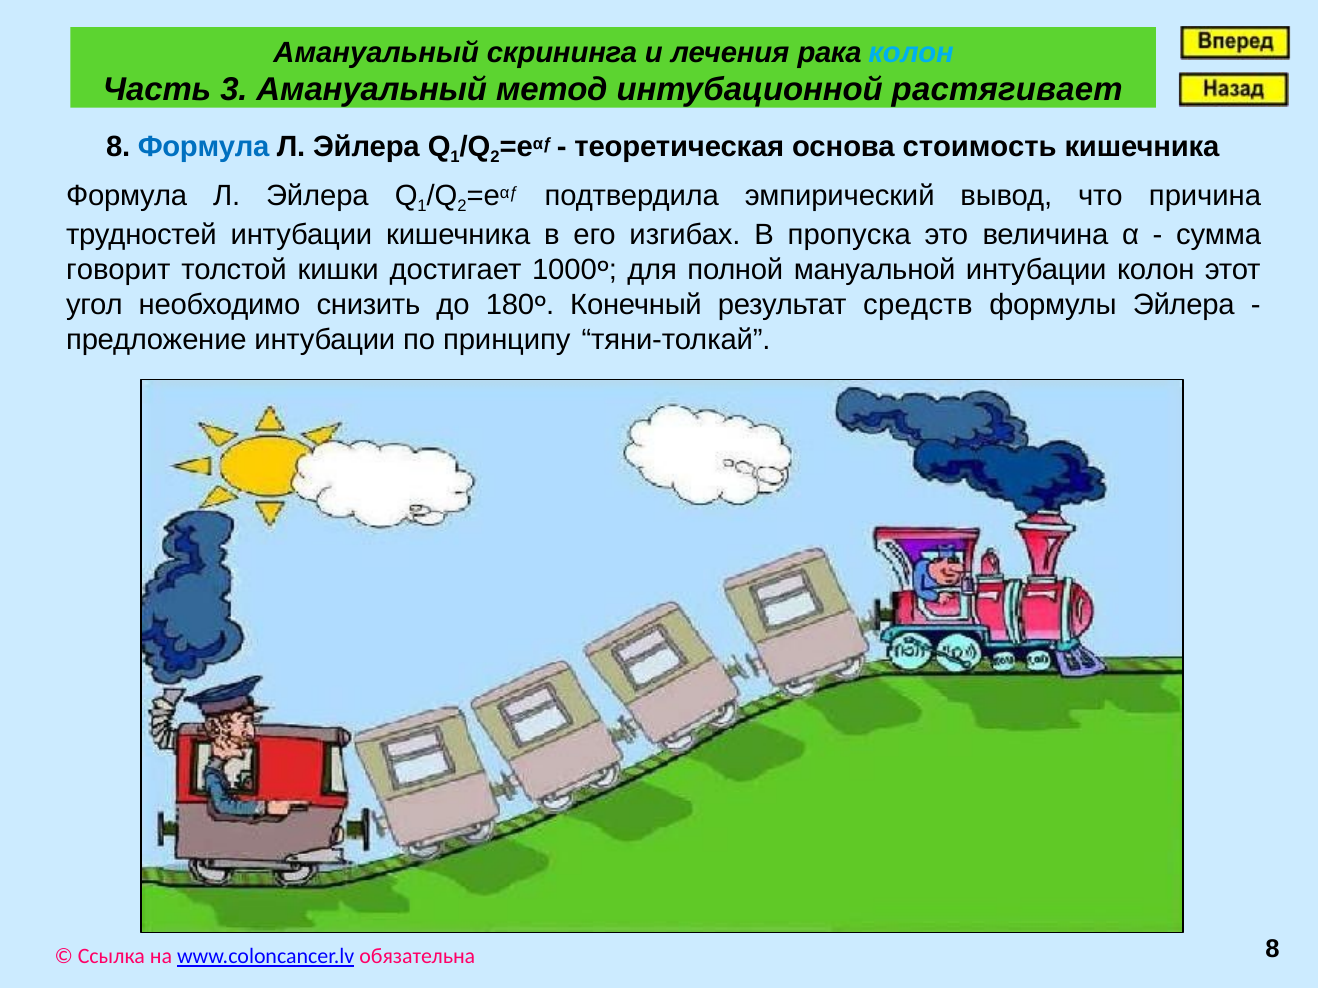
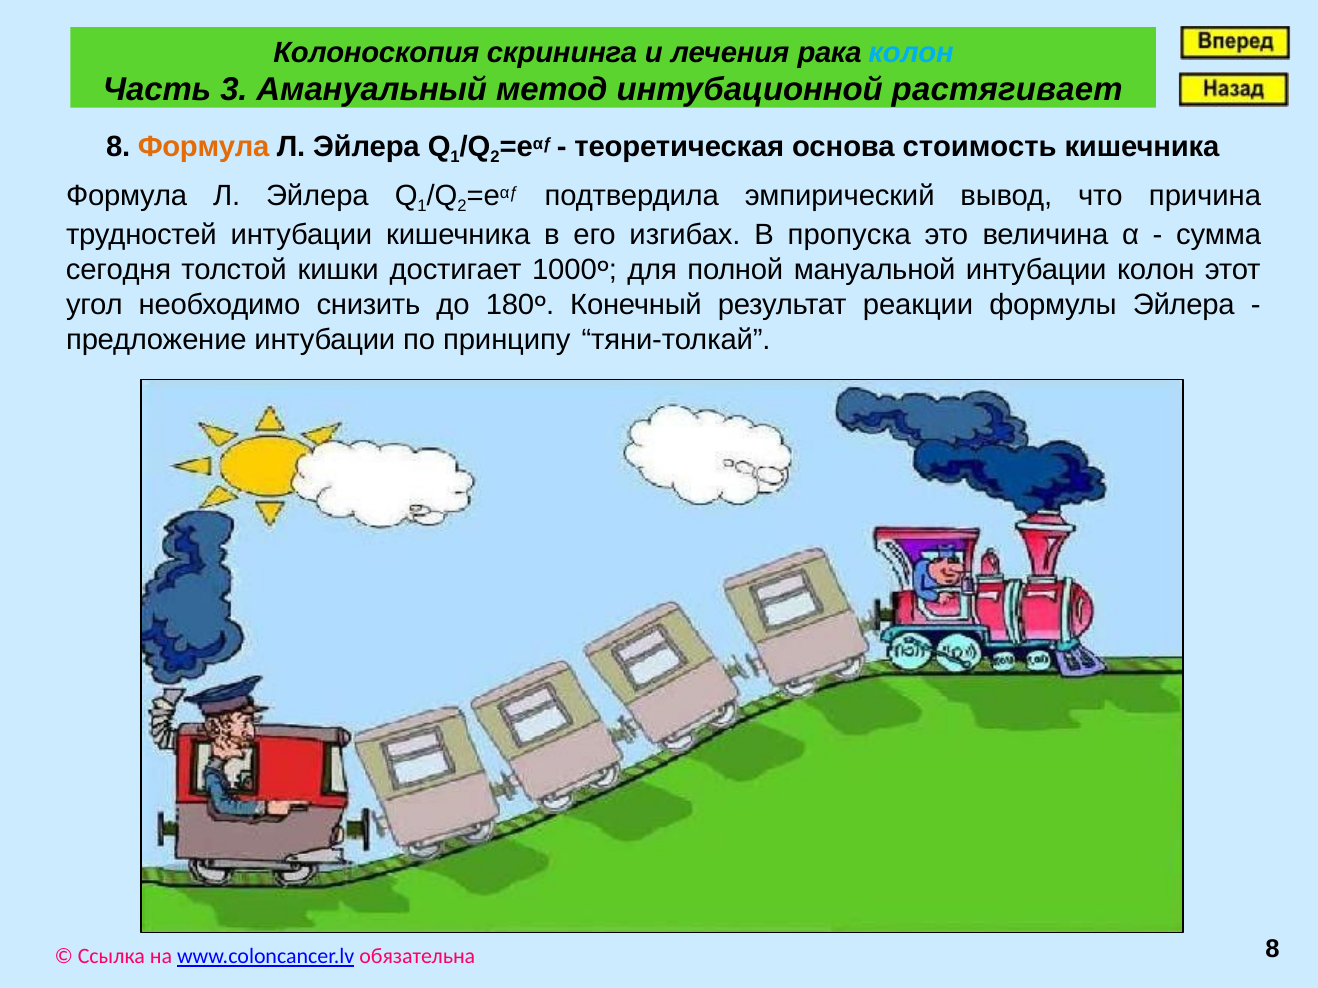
Амануальный: Амануальный -> Колоноскопия (376, 52)
Формула colour: blue -> orange (204, 147)
говорит: говорит -> сегодня (119, 270)
средств: средств -> реакции (918, 305)
